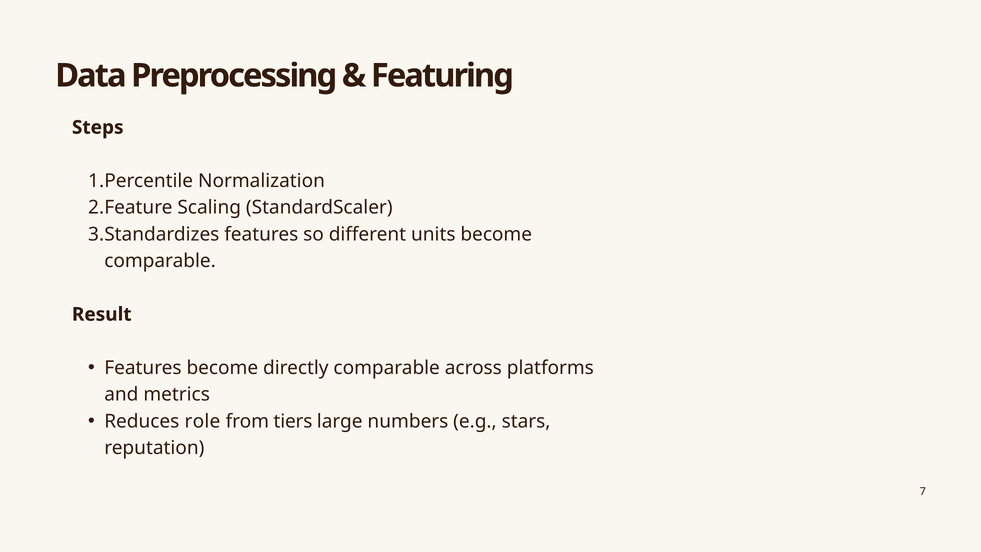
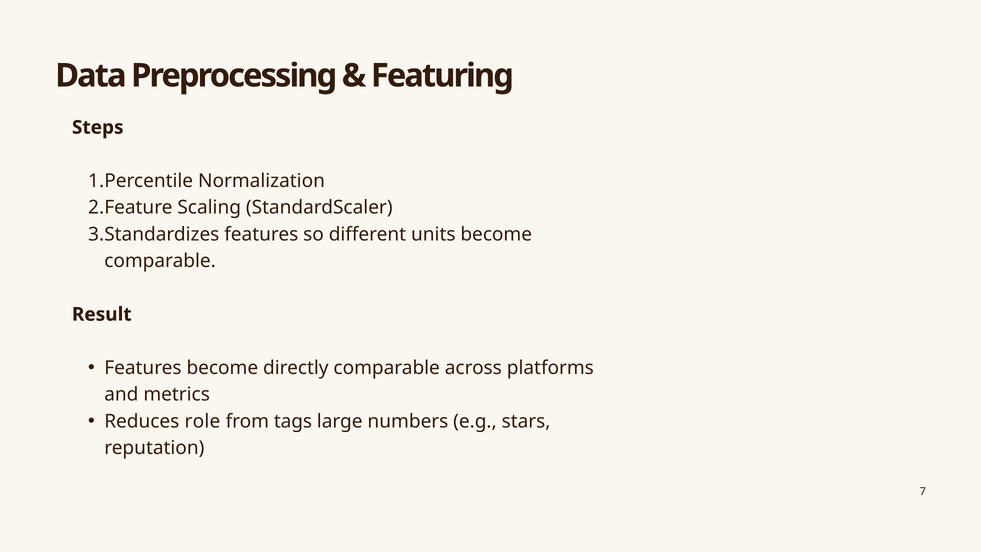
tiers: tiers -> tags (293, 421)
